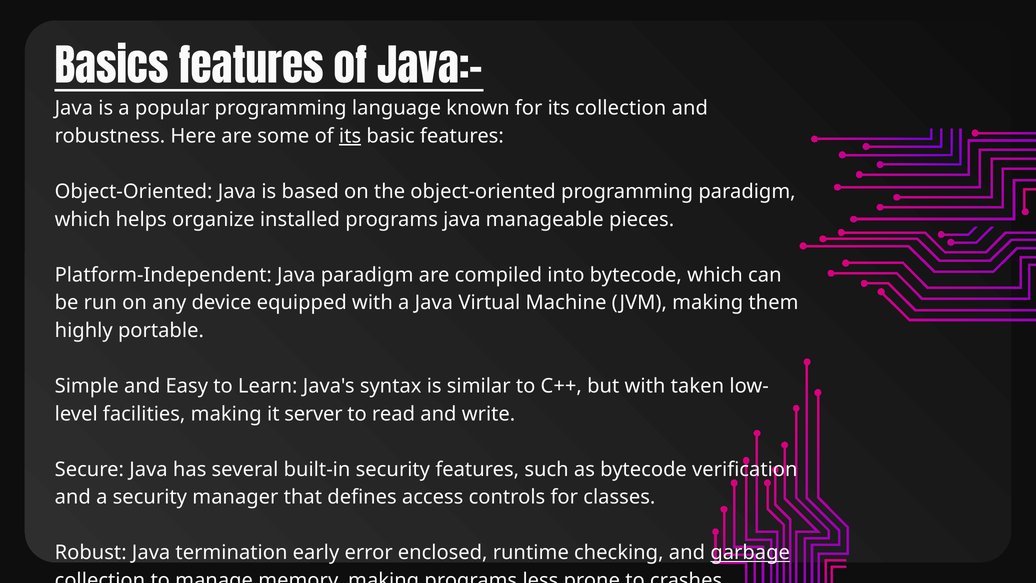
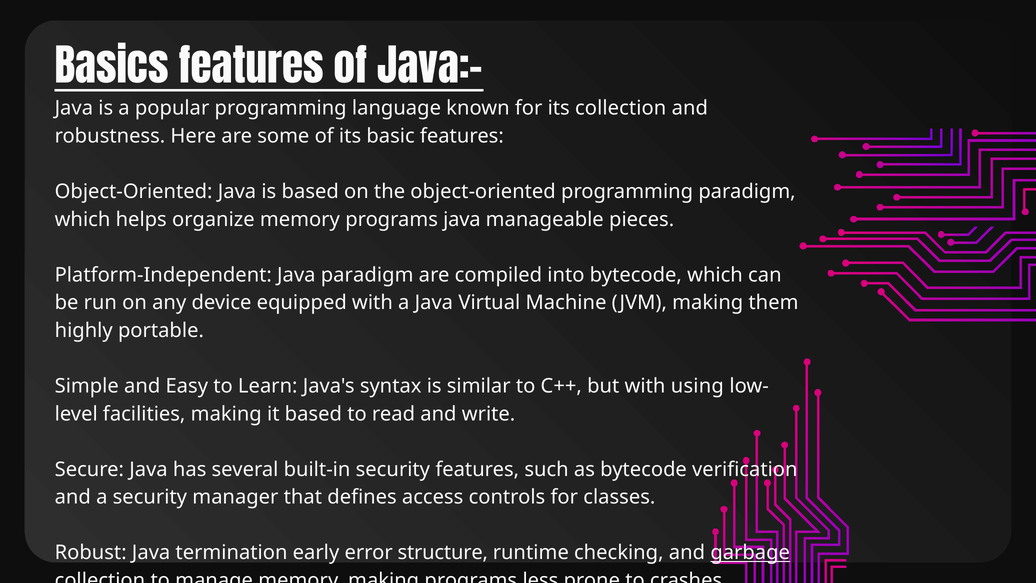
its underline: present -> none (350, 136)
organize installed: installed -> memory (300, 219)
taken: taken -> using (697, 386)
it server: server -> based (313, 414)
enclosed: enclosed -> structure (443, 553)
